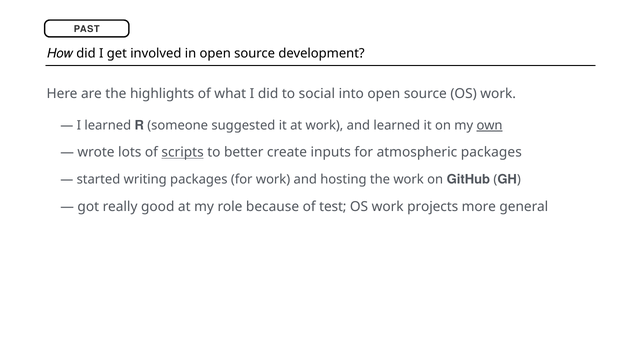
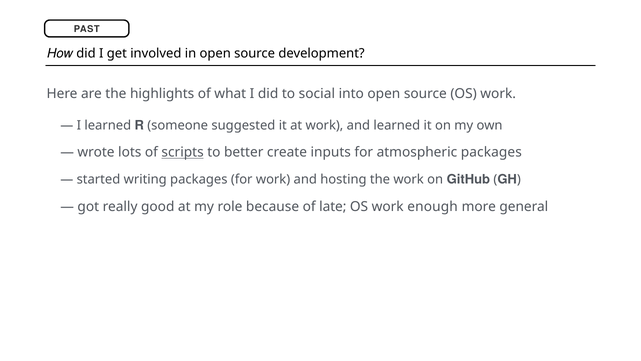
own underline: present -> none (490, 125)
test: test -> late (333, 206)
projects: projects -> enough (433, 206)
